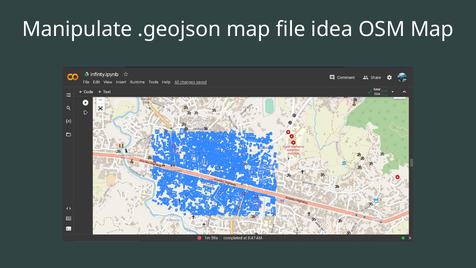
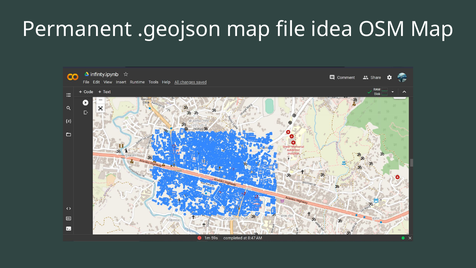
Manipulate: Manipulate -> Permanent (77, 29)
